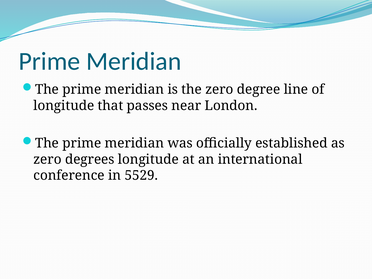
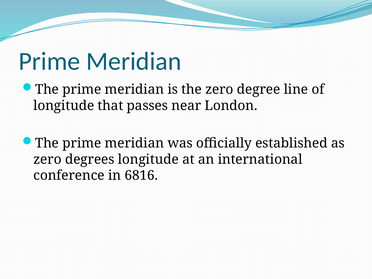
5529: 5529 -> 6816 (141, 175)
